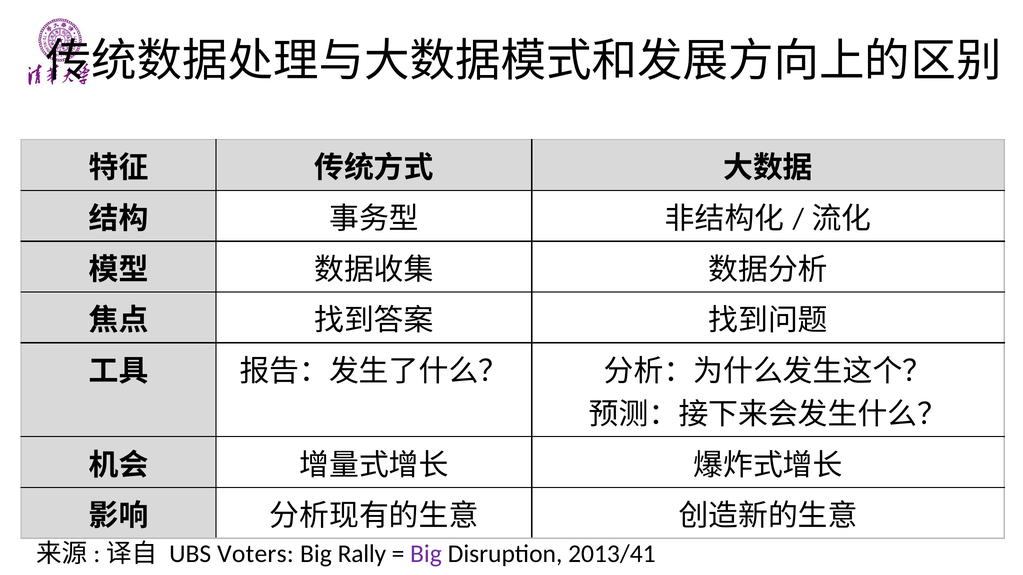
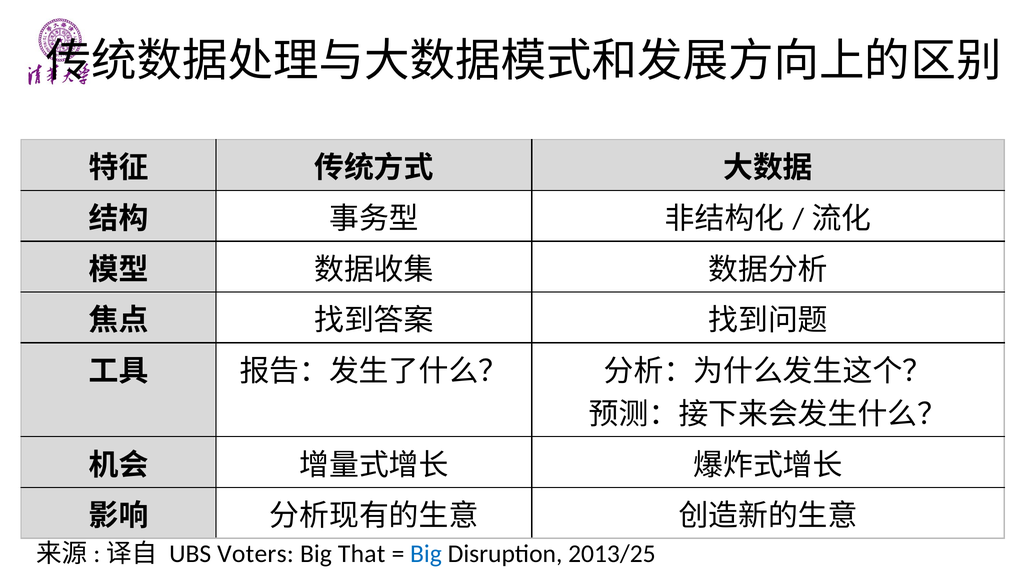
Rally: Rally -> That (362, 554)
Big colour: purple -> blue (426, 554)
2013/41: 2013/41 -> 2013/25 (612, 554)
